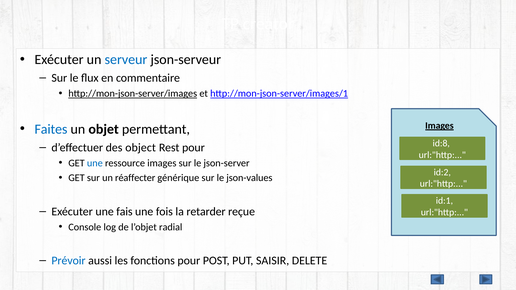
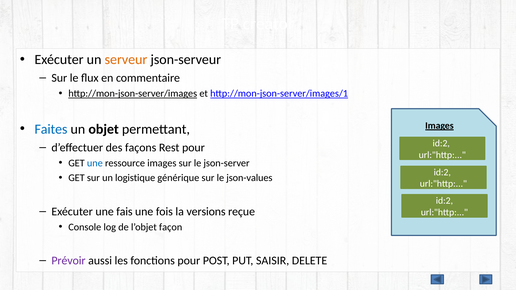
serveur colour: blue -> orange (126, 60)
id:8: id:8 -> id:2 (441, 143)
object: object -> façons (141, 148)
réaffecter: réaffecter -> logistique (135, 178)
id:1: id:1 -> id:2 (444, 201)
retarder: retarder -> versions (206, 212)
radial: radial -> façon (171, 227)
Prévoir colour: blue -> purple (69, 261)
